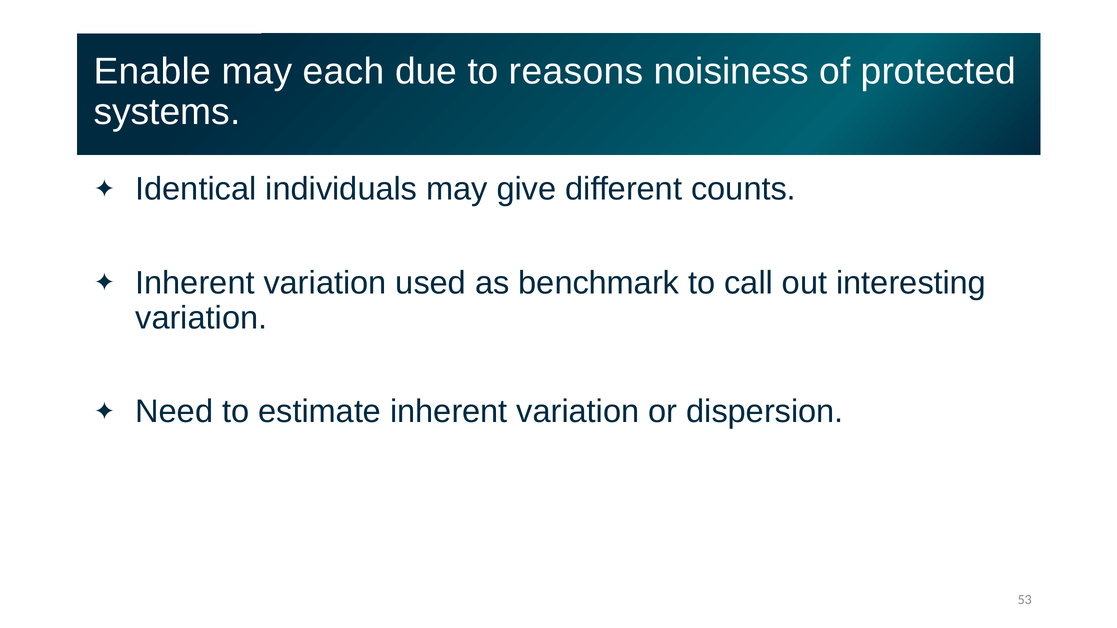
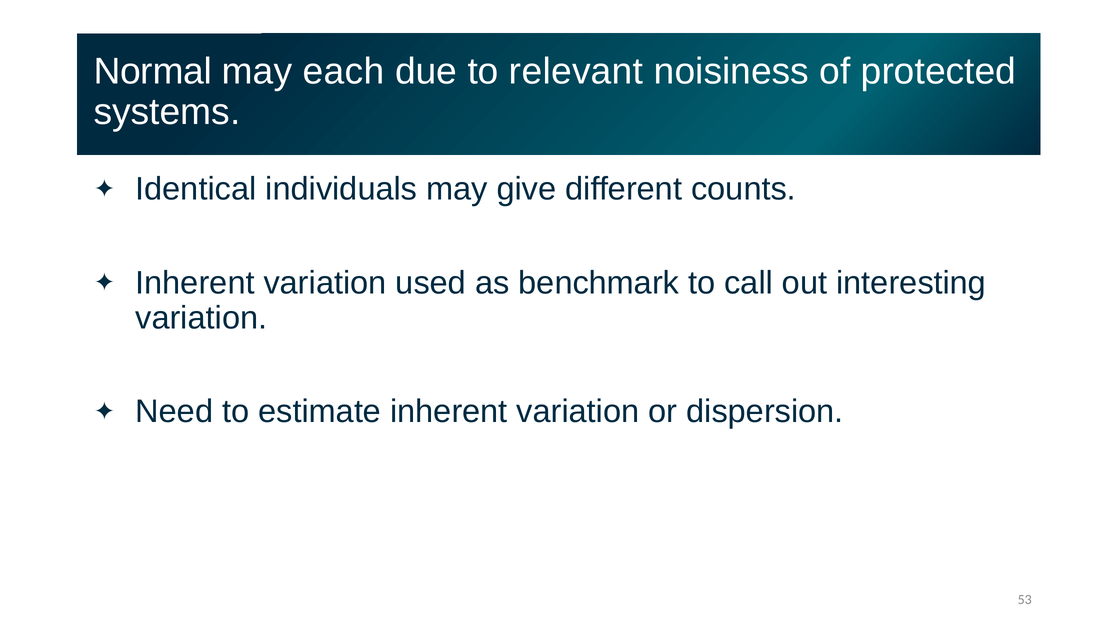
Enable: Enable -> Normal (153, 72)
reasons: reasons -> relevant (576, 72)
